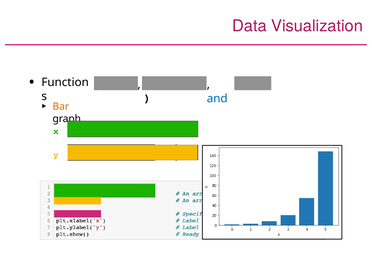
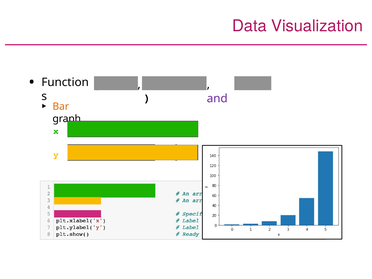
and colour: blue -> purple (217, 98)
